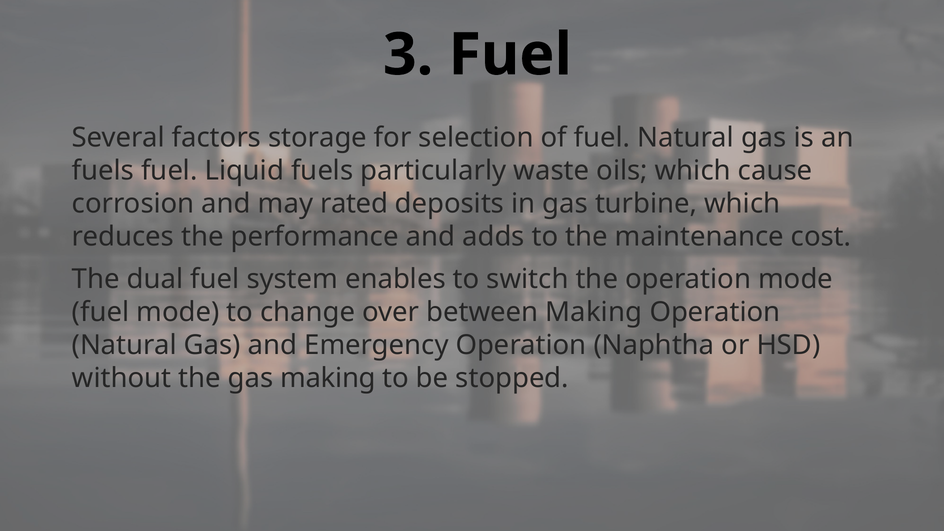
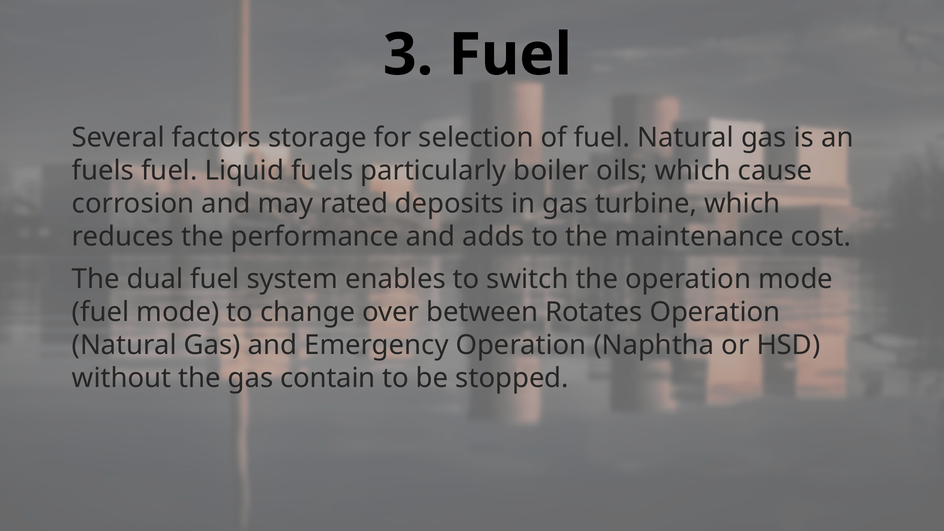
waste: waste -> boiler (551, 171)
between Making: Making -> Rotates (594, 312)
gas making: making -> contain (328, 378)
